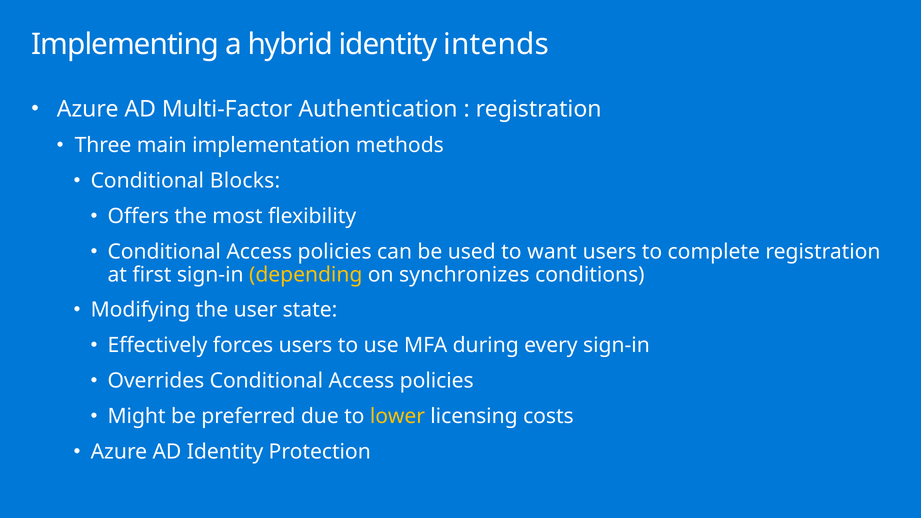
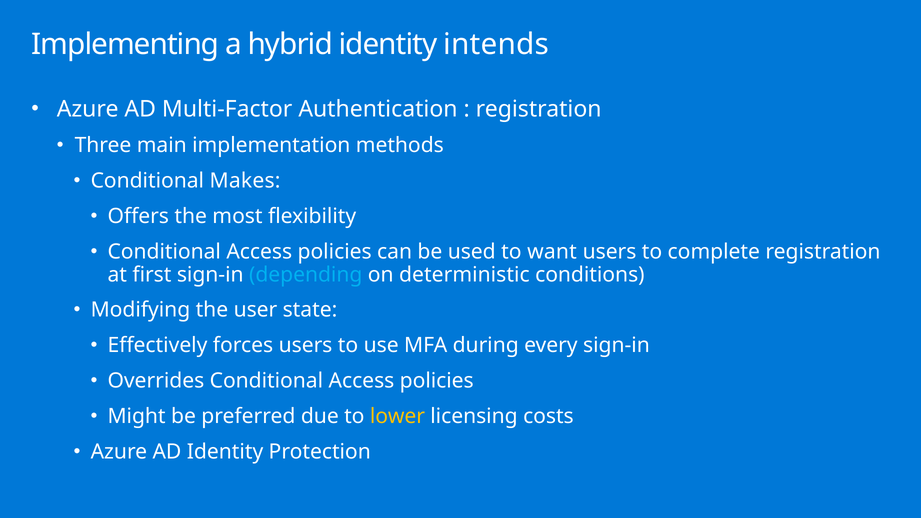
Blocks: Blocks -> Makes (245, 181)
depending colour: yellow -> light blue (306, 275)
synchronizes: synchronizes -> deterministic (464, 275)
